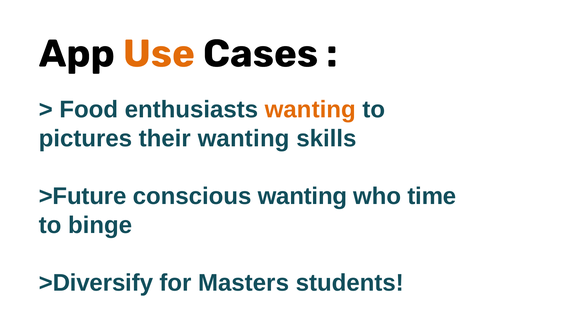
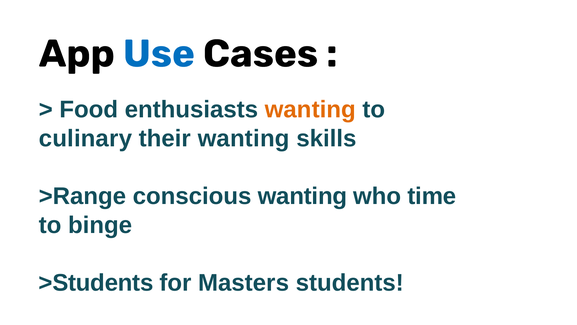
Use colour: orange -> blue (159, 54)
pictures: pictures -> culinary (85, 138)
>Future: >Future -> >Range (83, 196)
>Diversify: >Diversify -> >Students (96, 283)
